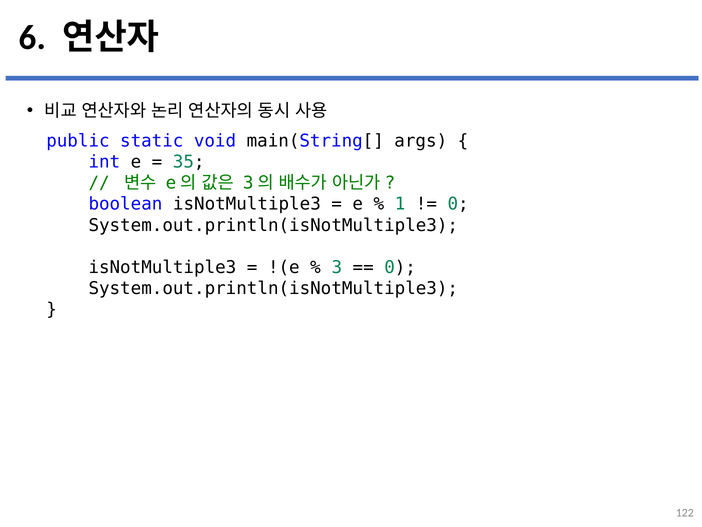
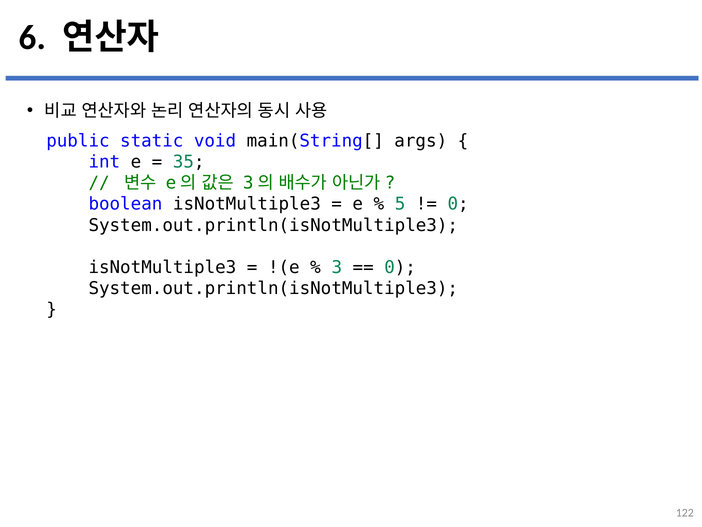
1: 1 -> 5 (400, 204)
